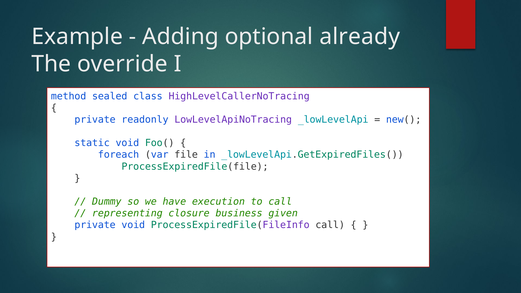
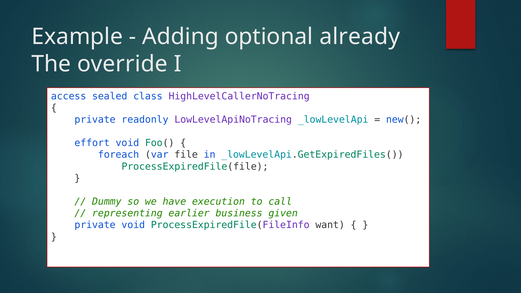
method: method -> access (69, 96)
static: static -> effort (92, 143)
closure: closure -> earlier (189, 213)
ProcessExpiredFile(FileInfo call: call -> want (330, 225)
